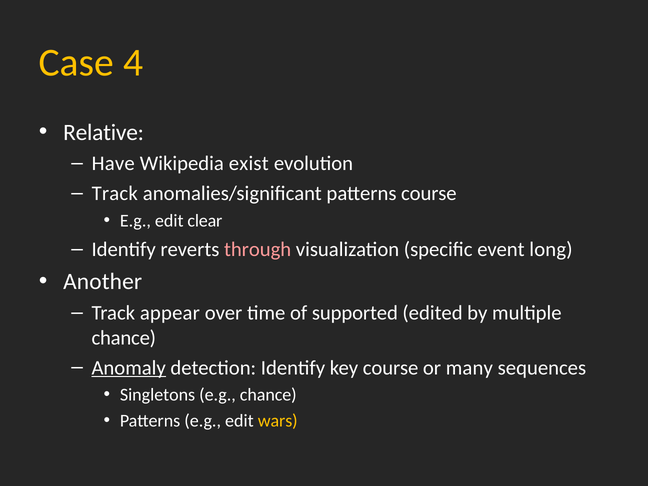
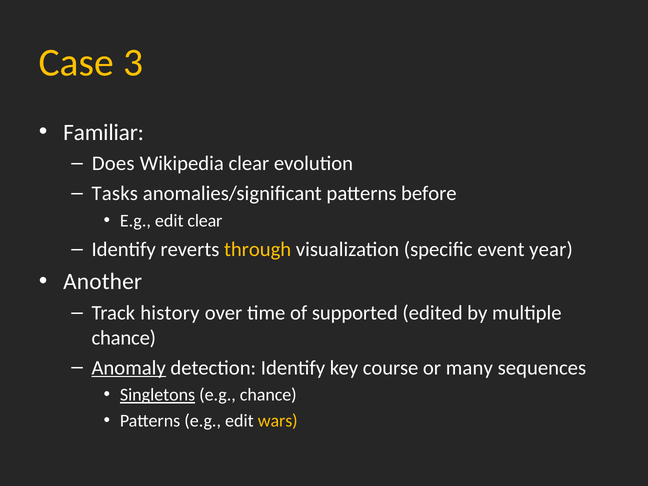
4: 4 -> 3 (133, 63)
Relative: Relative -> Familiar (104, 132)
Have: Have -> Does (113, 164)
Wikipedia exist: exist -> clear (249, 164)
Track: Track -> Tasks (115, 193)
patterns course: course -> before (429, 193)
through colour: pink -> yellow (258, 249)
long: long -> year (551, 249)
appear: appear -> history (170, 313)
Singletons underline: none -> present (158, 395)
